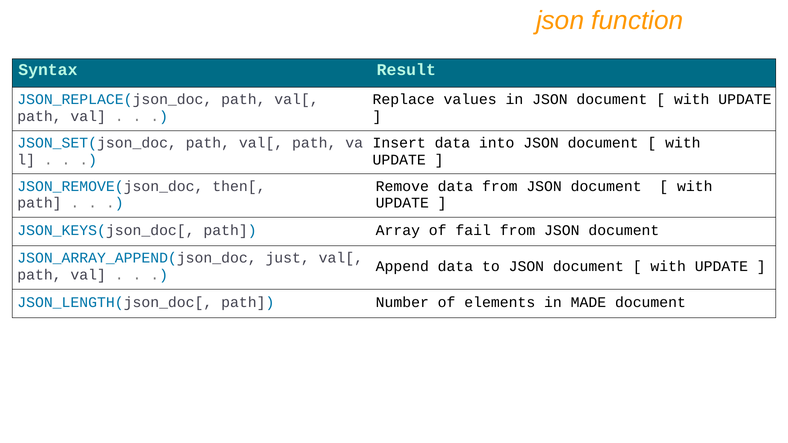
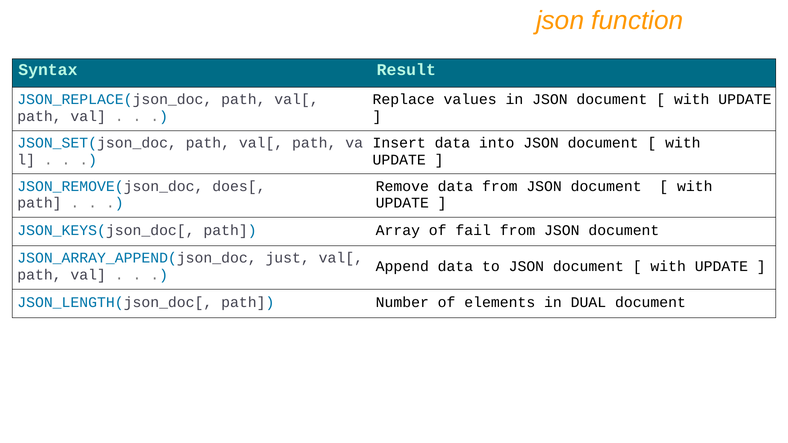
then[: then[ -> does[ (239, 186)
MADE: MADE -> DUAL (588, 303)
